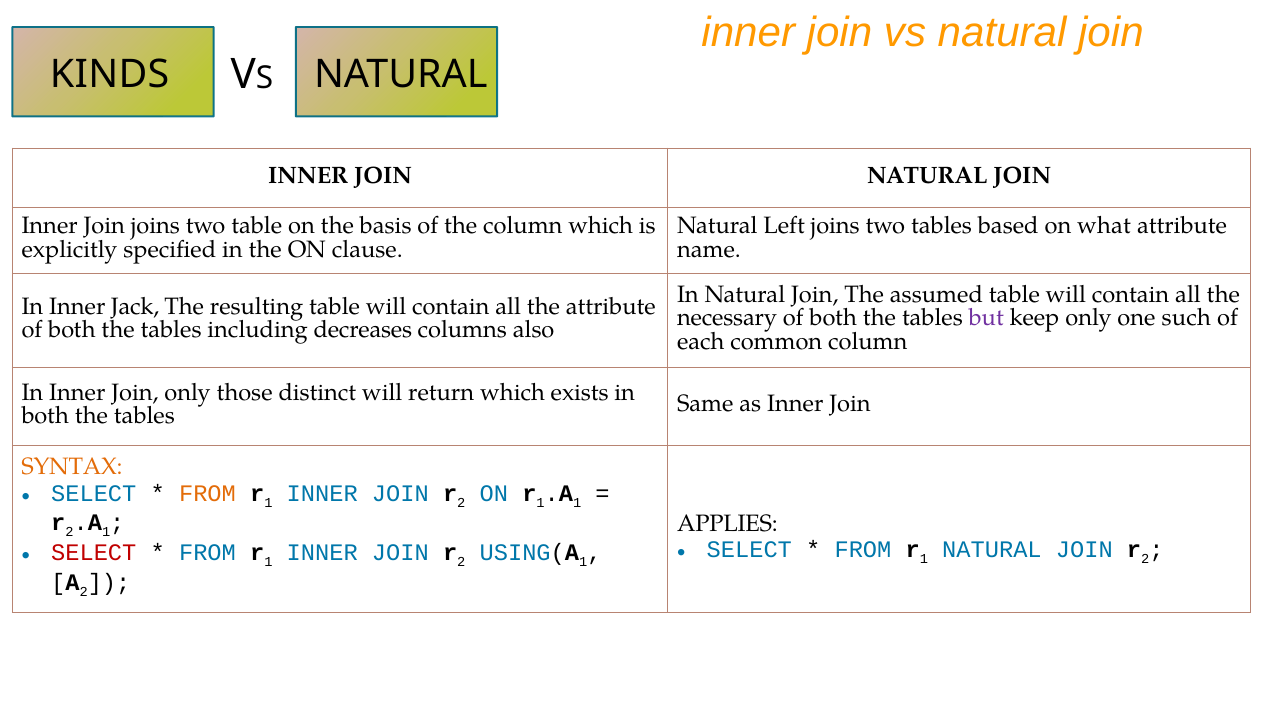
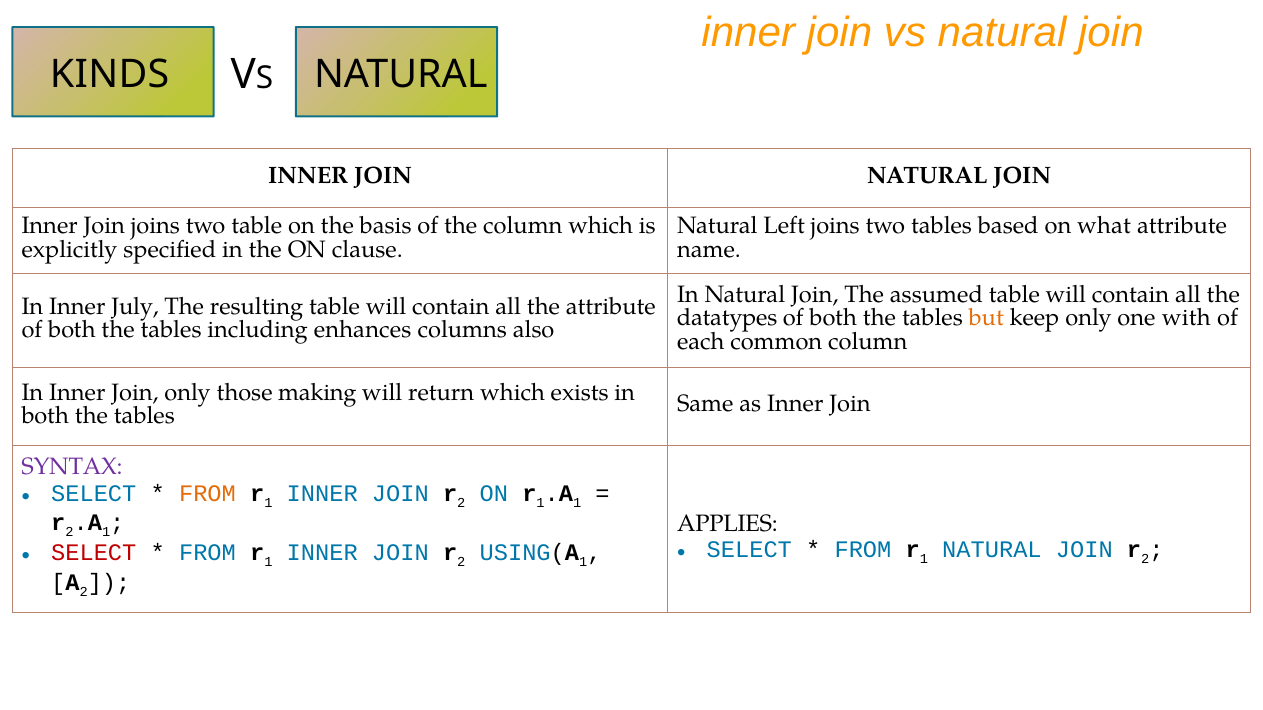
Jack: Jack -> July (135, 306)
necessary: necessary -> datatypes (727, 318)
but colour: purple -> orange (986, 318)
such: such -> with (1186, 318)
decreases: decreases -> enhances (363, 330)
distinct: distinct -> making (317, 393)
SYNTAX colour: orange -> purple (72, 467)
